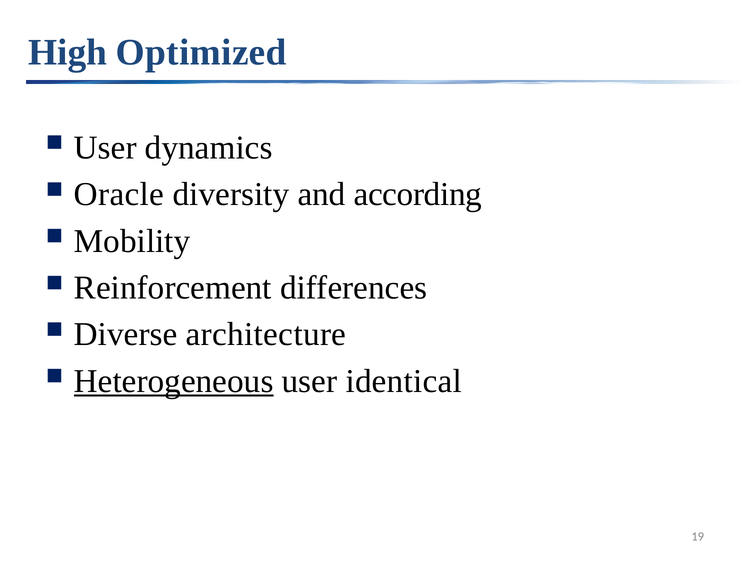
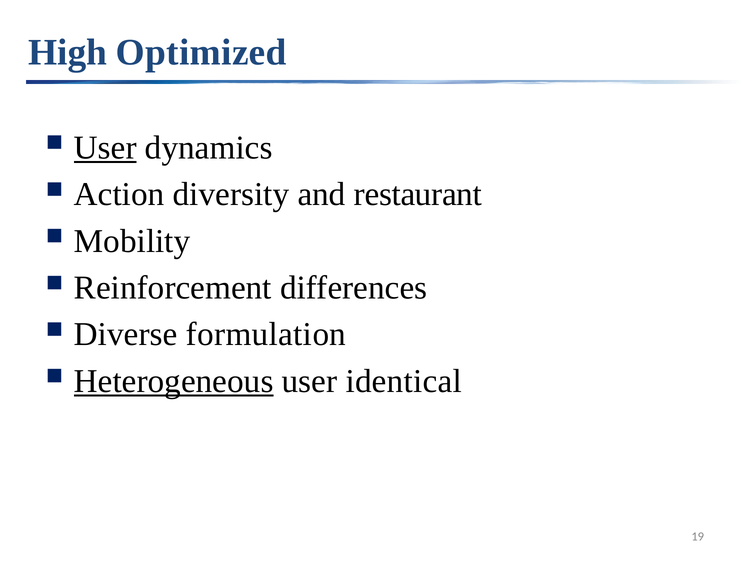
User underline: none -> present (105, 148)
Oracle: Oracle -> Action (119, 194)
according: according -> restaurant (418, 194)
architecture: architecture -> formulation (266, 334)
